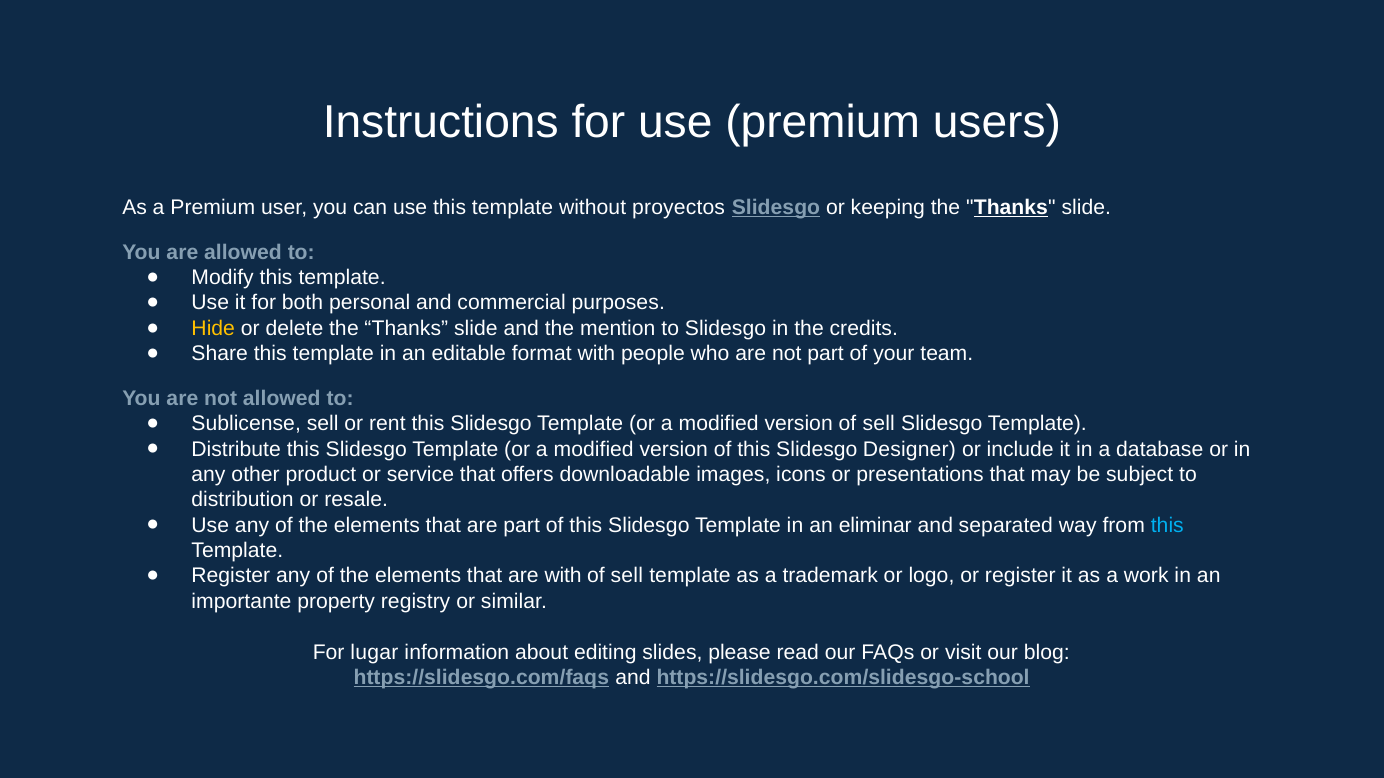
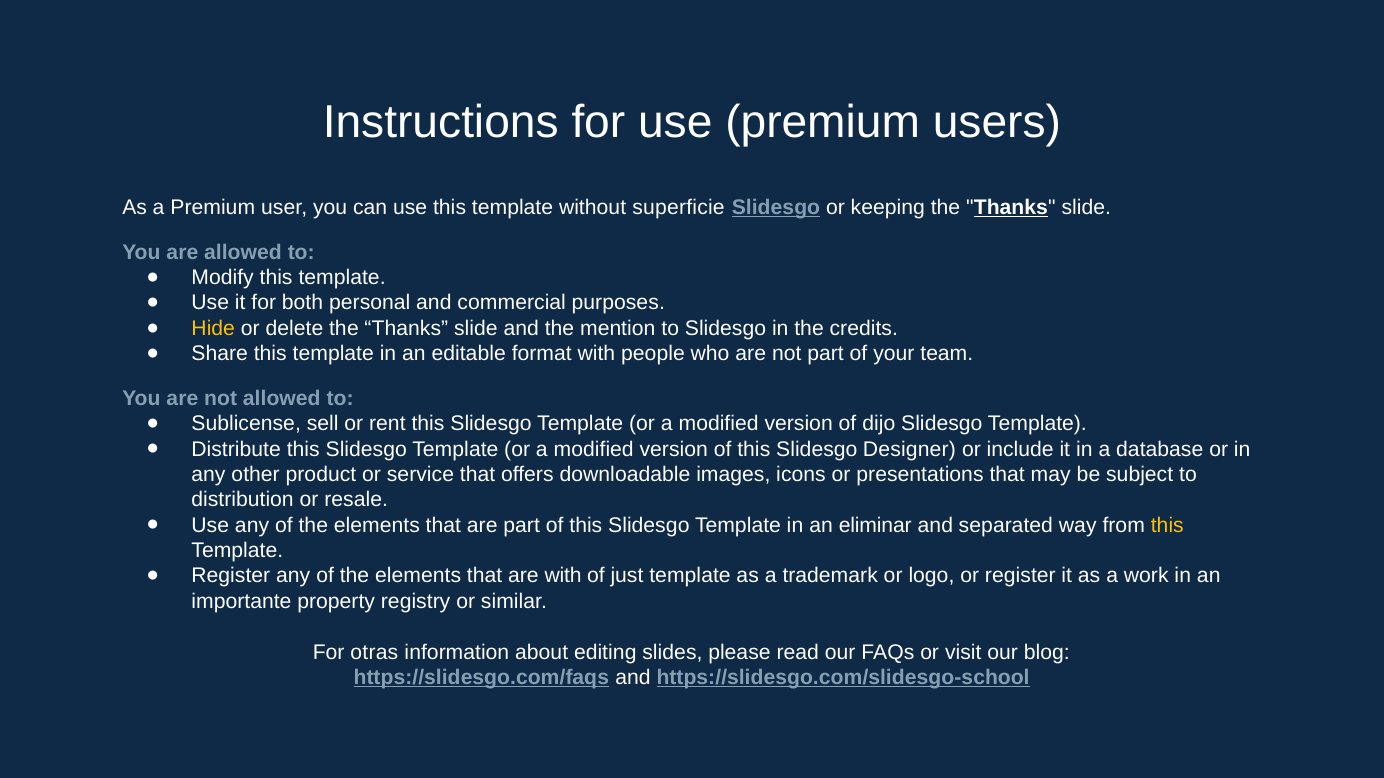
proyectos: proyectos -> superficie (679, 208)
version of sell: sell -> dijo (879, 424)
this colour: light blue -> yellow (1167, 526)
sell: sell -> just (627, 576)
lugar: lugar -> otras (374, 652)
